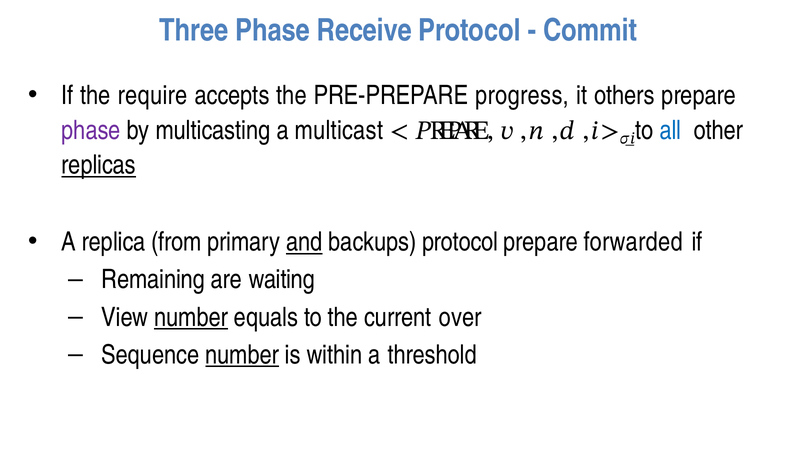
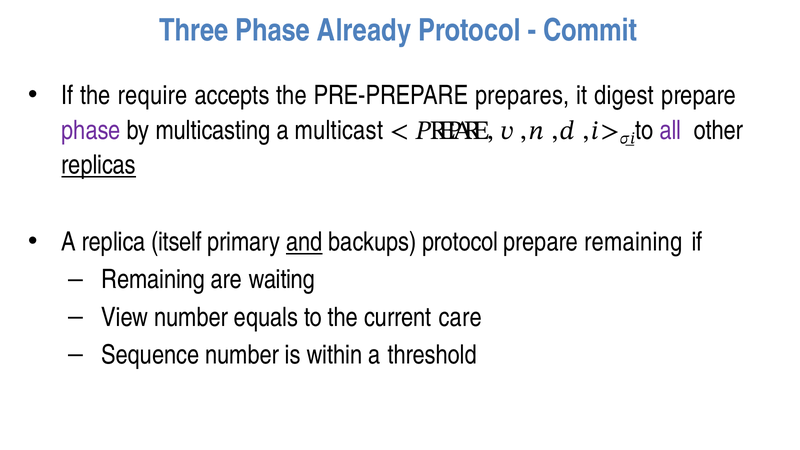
Receive: Receive -> Already (364, 30)
progress: progress -> prepares (522, 96)
others: others -> digest (624, 96)
all colour: blue -> purple (671, 130)
from: from -> itself (176, 242)
prepare forwarded: forwarded -> remaining (633, 242)
number underline: present -> none (191, 317)
over: over -> care (460, 317)
number underline: present -> none (242, 355)
